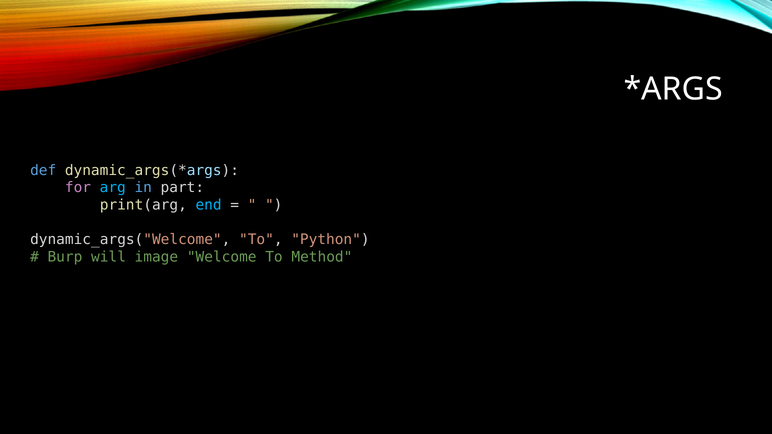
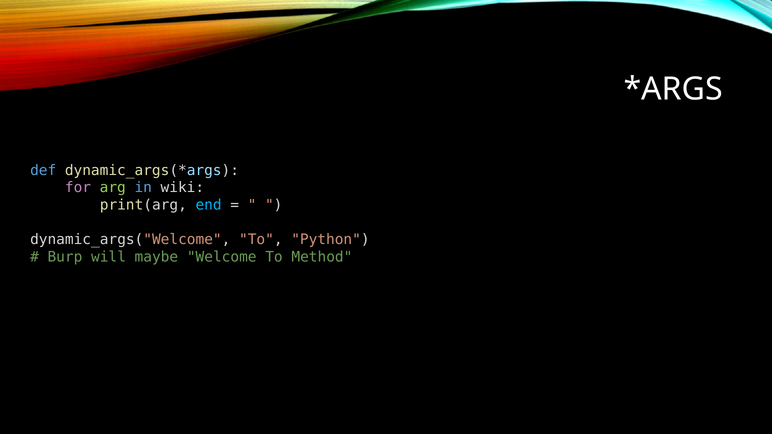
arg colour: light blue -> light green (113, 188)
part: part -> wiki (182, 188)
image: image -> maybe (156, 257)
